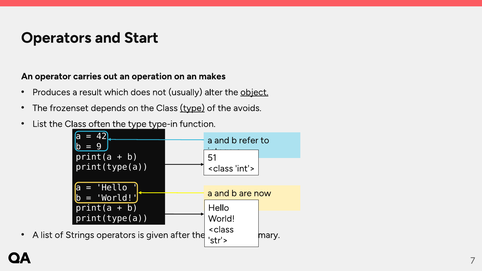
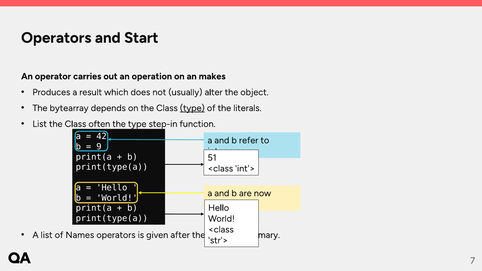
object underline: present -> none (254, 92)
frozenset: frozenset -> bytearray (69, 108)
avoids: avoids -> literals (247, 108)
type-in: type-in -> step-in (163, 124)
of Strings: Strings -> Names (80, 235)
